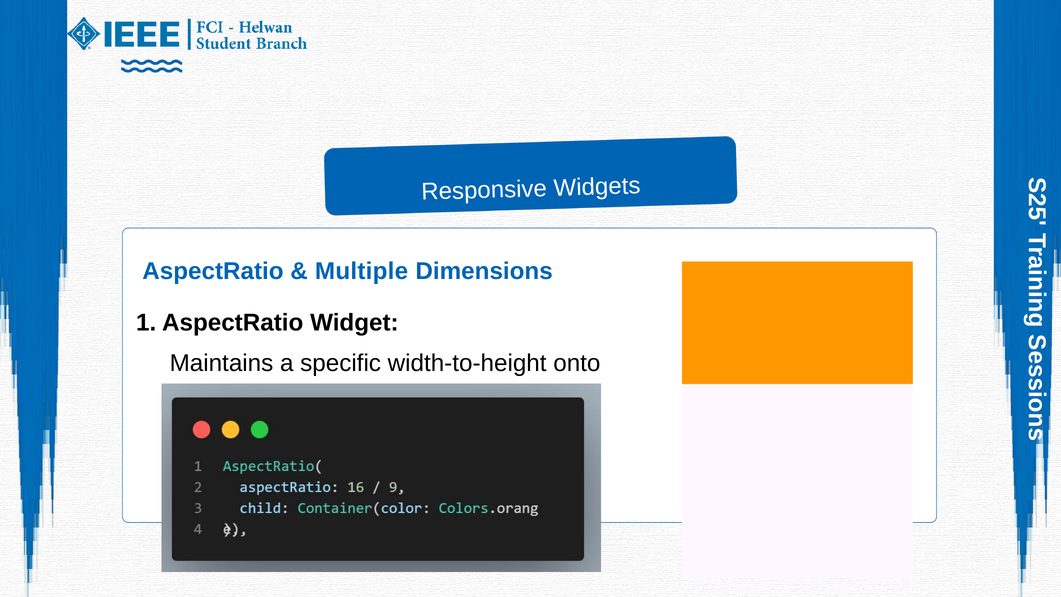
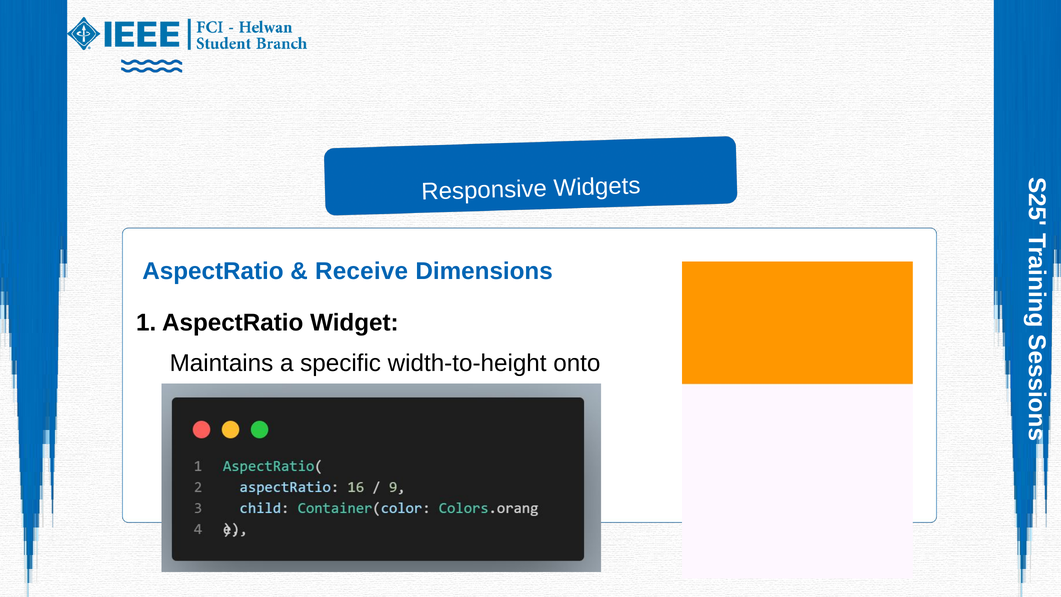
Multiple: Multiple -> Receive (362, 271)
